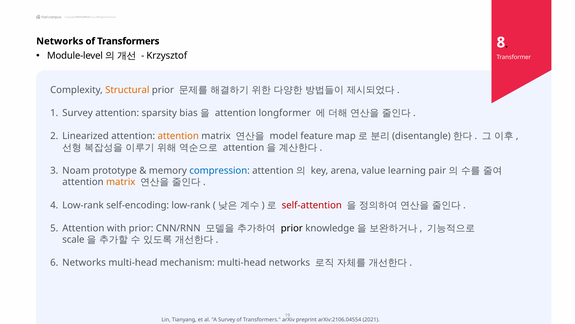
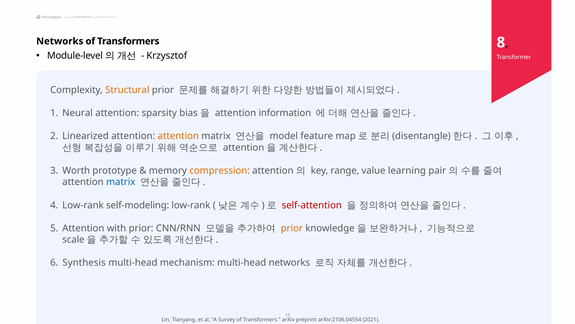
Survey: Survey -> Neural (78, 113)
longformer: longformer -> information (285, 113)
Noam: Noam -> Worth (76, 170)
compression colour: blue -> orange (220, 170)
arena: arena -> range (345, 170)
matrix colour: orange -> blue (121, 182)
self-encoding: self-encoding -> self-modeling (138, 205)
prior colour: black -> orange (292, 228)
Networks: Networks -> Synthesis (84, 262)
